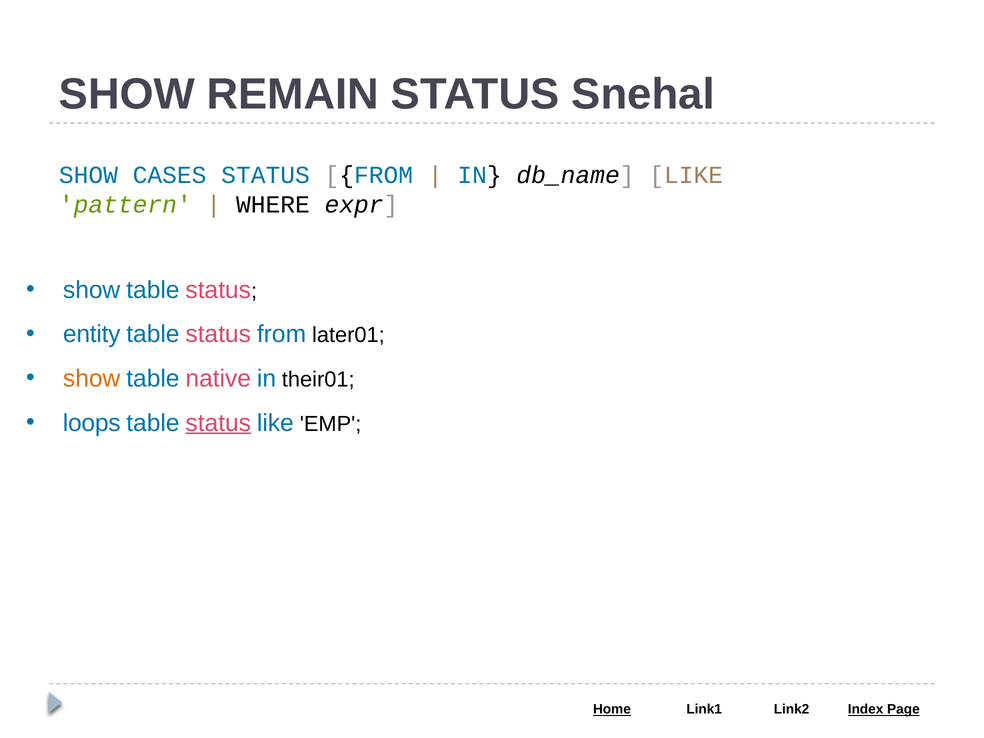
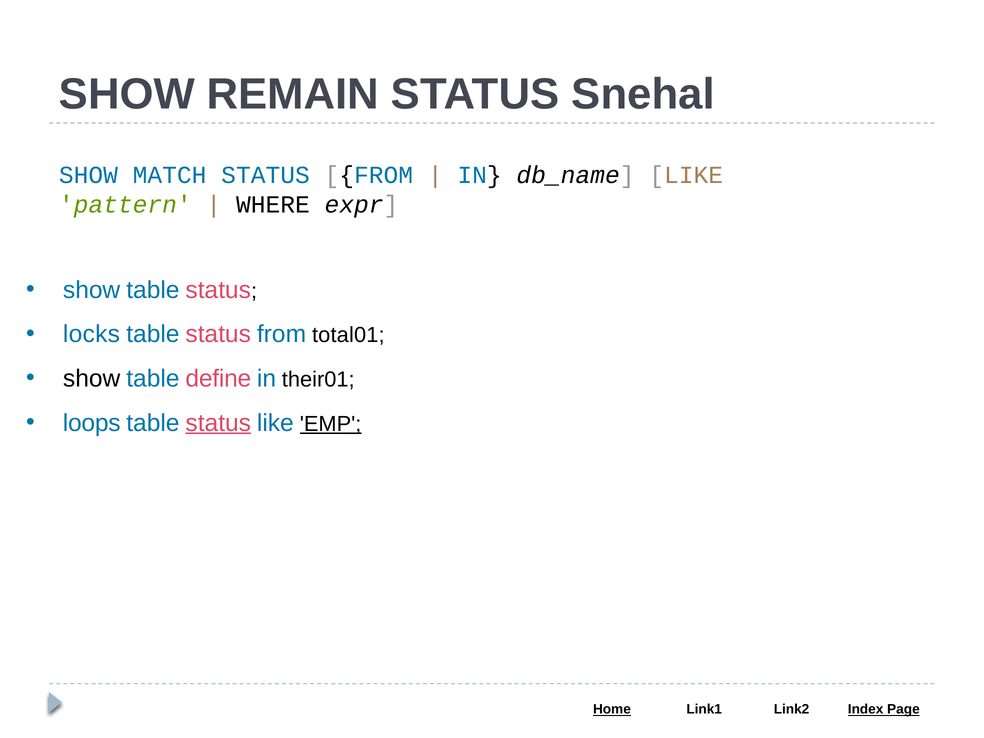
CASES: CASES -> MATCH (170, 175)
entity: entity -> locks (92, 334)
later01: later01 -> total01 (348, 335)
show colour: orange -> black (92, 379)
native: native -> define (218, 379)
EMP underline: none -> present (331, 424)
